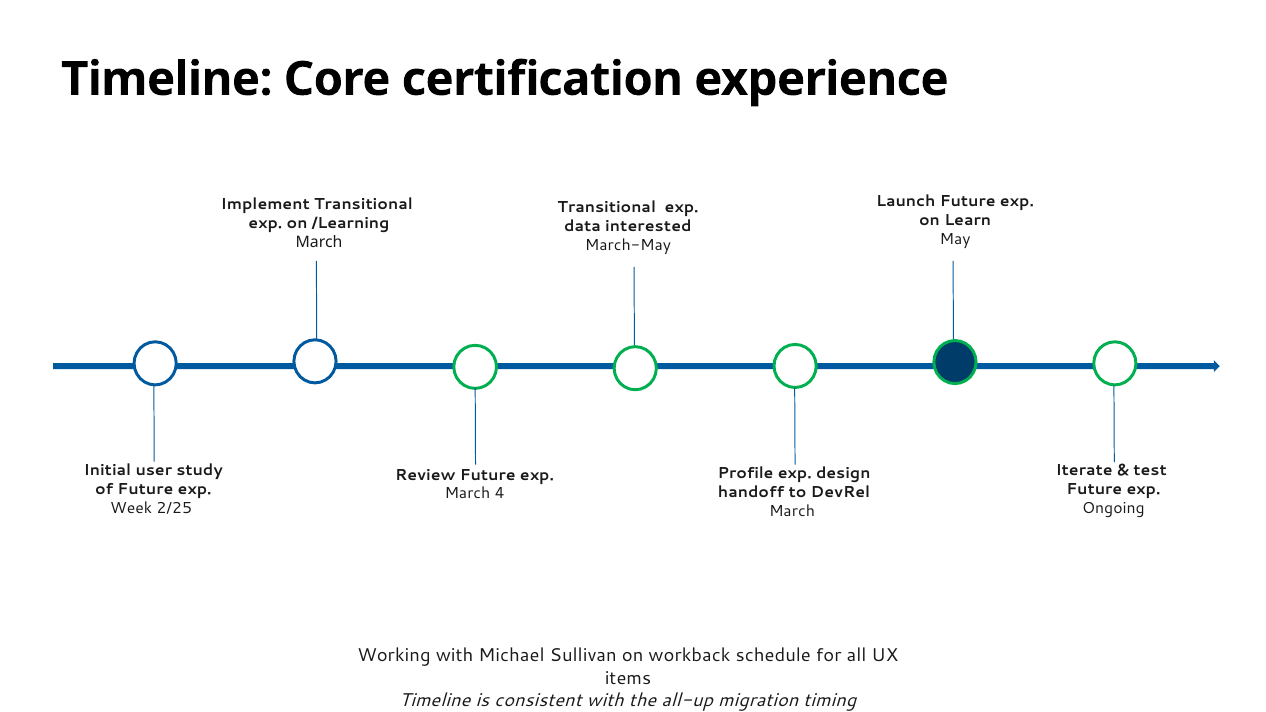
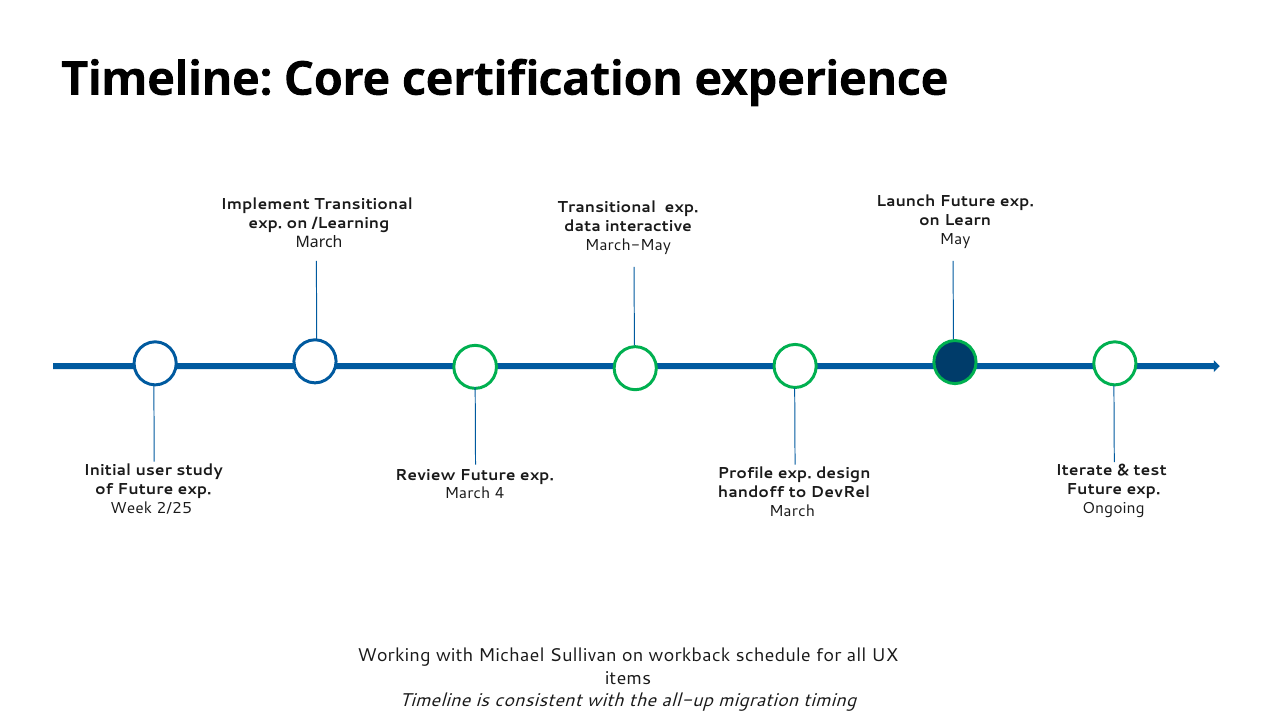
interested: interested -> interactive (648, 227)
